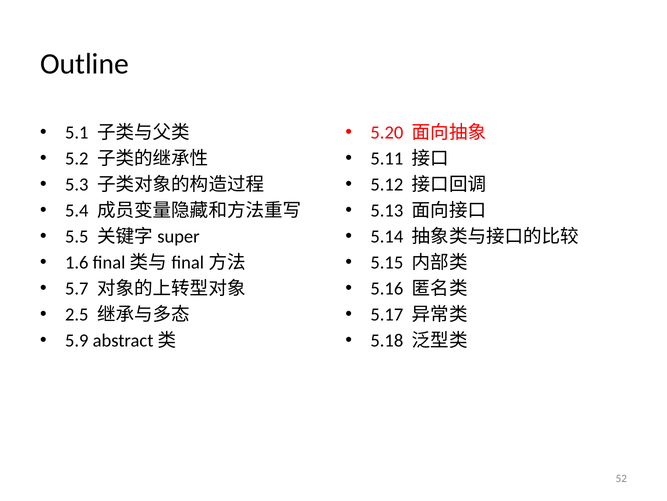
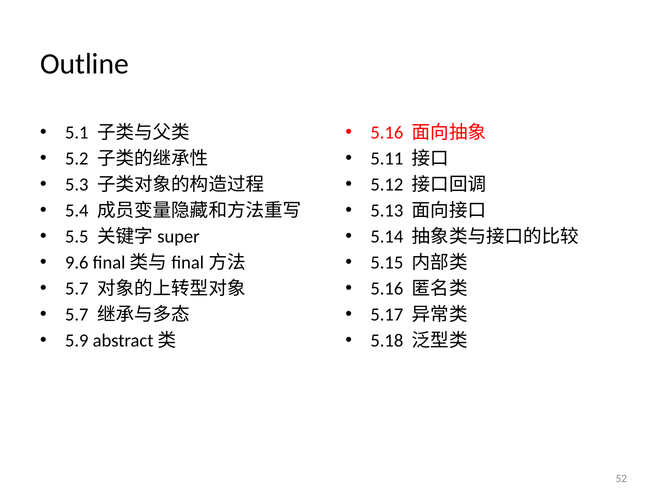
5.20: 5.20 -> 5.16 (387, 132)
1.6: 1.6 -> 9.6 (77, 262)
2.5: 2.5 -> 5.7 (77, 314)
